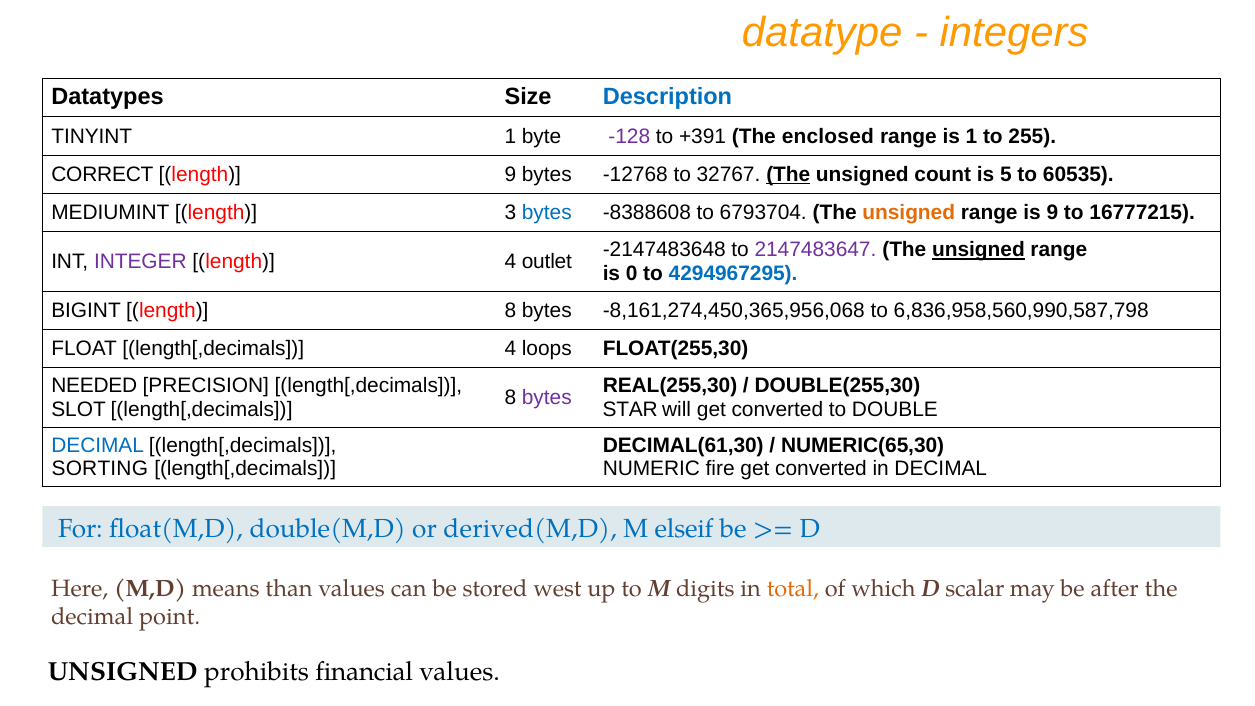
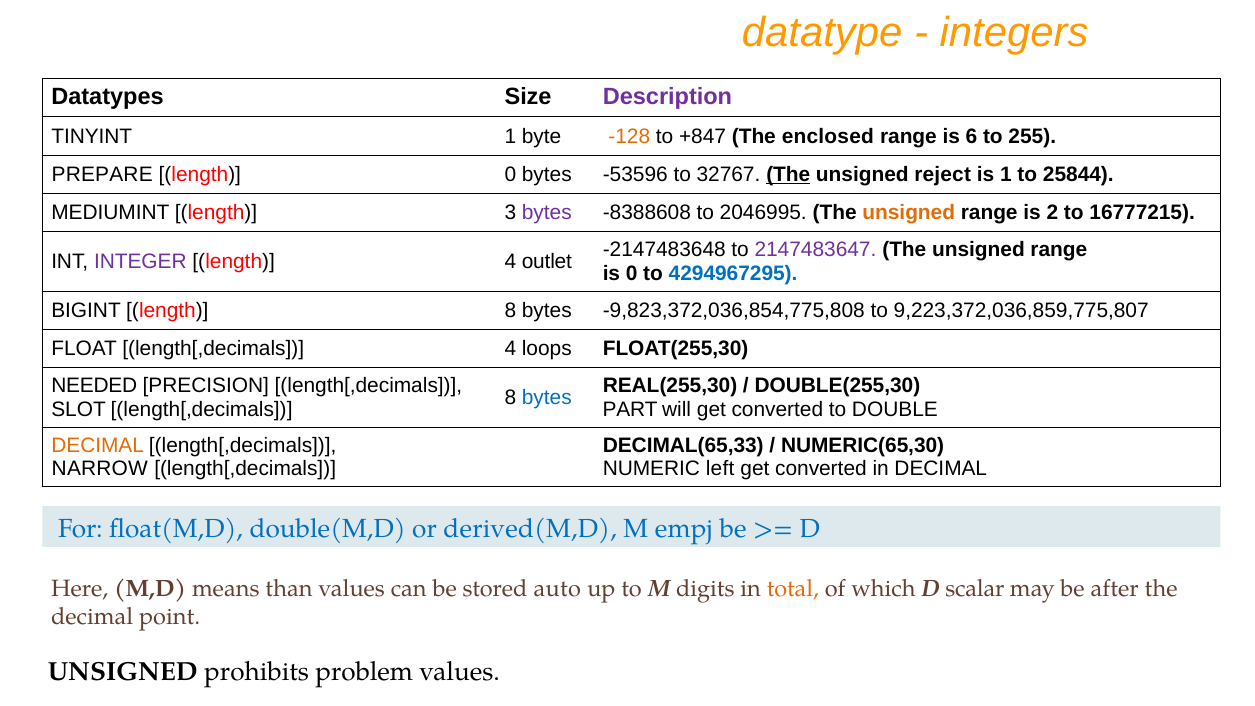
Description colour: blue -> purple (667, 97)
-128 colour: purple -> orange (629, 136)
+391: +391 -> +847 (703, 136)
is 1: 1 -> 6 (972, 136)
CORRECT: CORRECT -> PREPARE (102, 174)
length 9: 9 -> 0 (510, 174)
-12768: -12768 -> -53596 (635, 174)
count: count -> reject (943, 174)
is 5: 5 -> 1 (1006, 174)
60535: 60535 -> 25844 (1078, 174)
bytes colour: blue -> purple (547, 213)
6793704: 6793704 -> 2046995 (763, 213)
is 9: 9 -> 2 (1052, 213)
unsigned underline: present -> none (978, 250)
-8,161,274,450,365,956,068: -8,161,274,450,365,956,068 -> -9,823,372,036,854,775,808 (734, 310)
6,836,958,560,990,587,798: 6,836,958,560,990,587,798 -> 9,223,372,036,859,775,807 (1021, 310)
bytes colour: purple -> blue (547, 397)
STAR: STAR -> PART (630, 409)
DECIMAL colour: blue -> orange (98, 445)
DECIMAL(61,30: DECIMAL(61,30 -> DECIMAL(65,33 (683, 445)
SORTING: SORTING -> NARROW (100, 469)
fire: fire -> left (720, 469)
elseif: elseif -> empj (684, 528)
west: west -> auto (557, 588)
financial: financial -> problem (364, 671)
